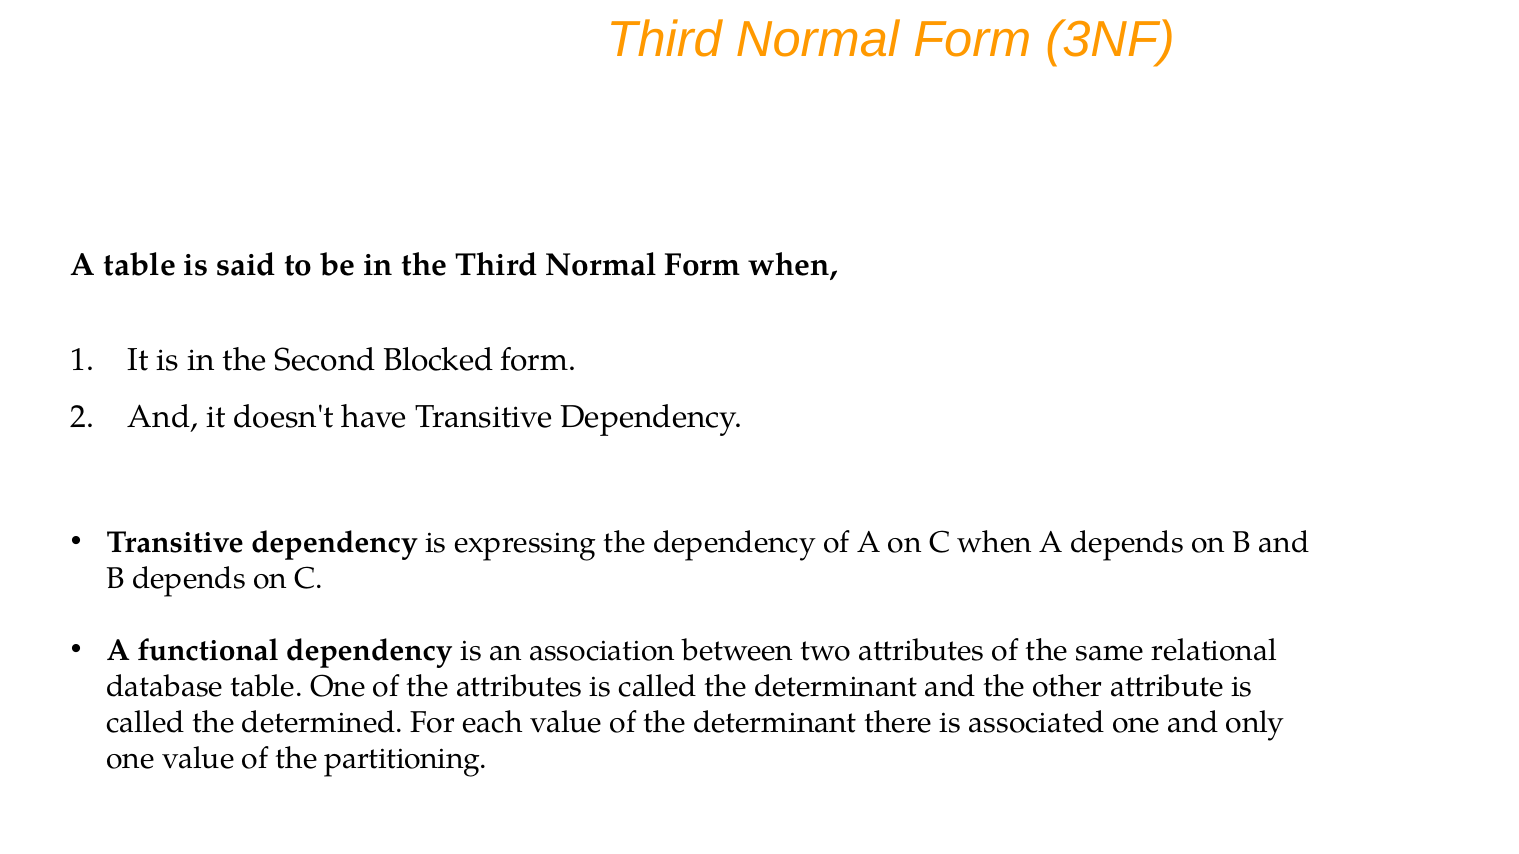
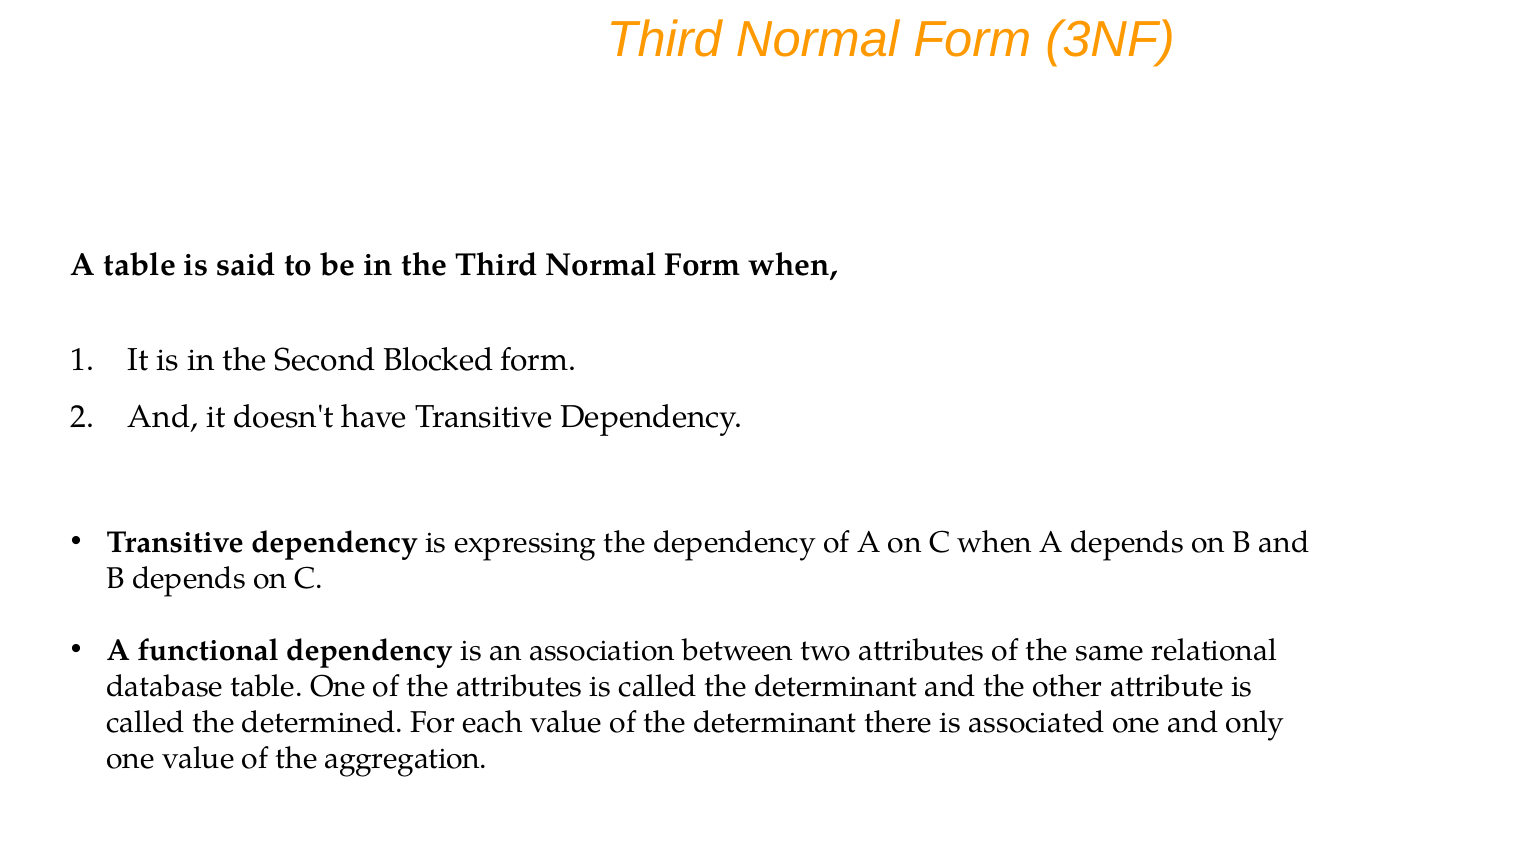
partitioning: partitioning -> aggregation (406, 759)
